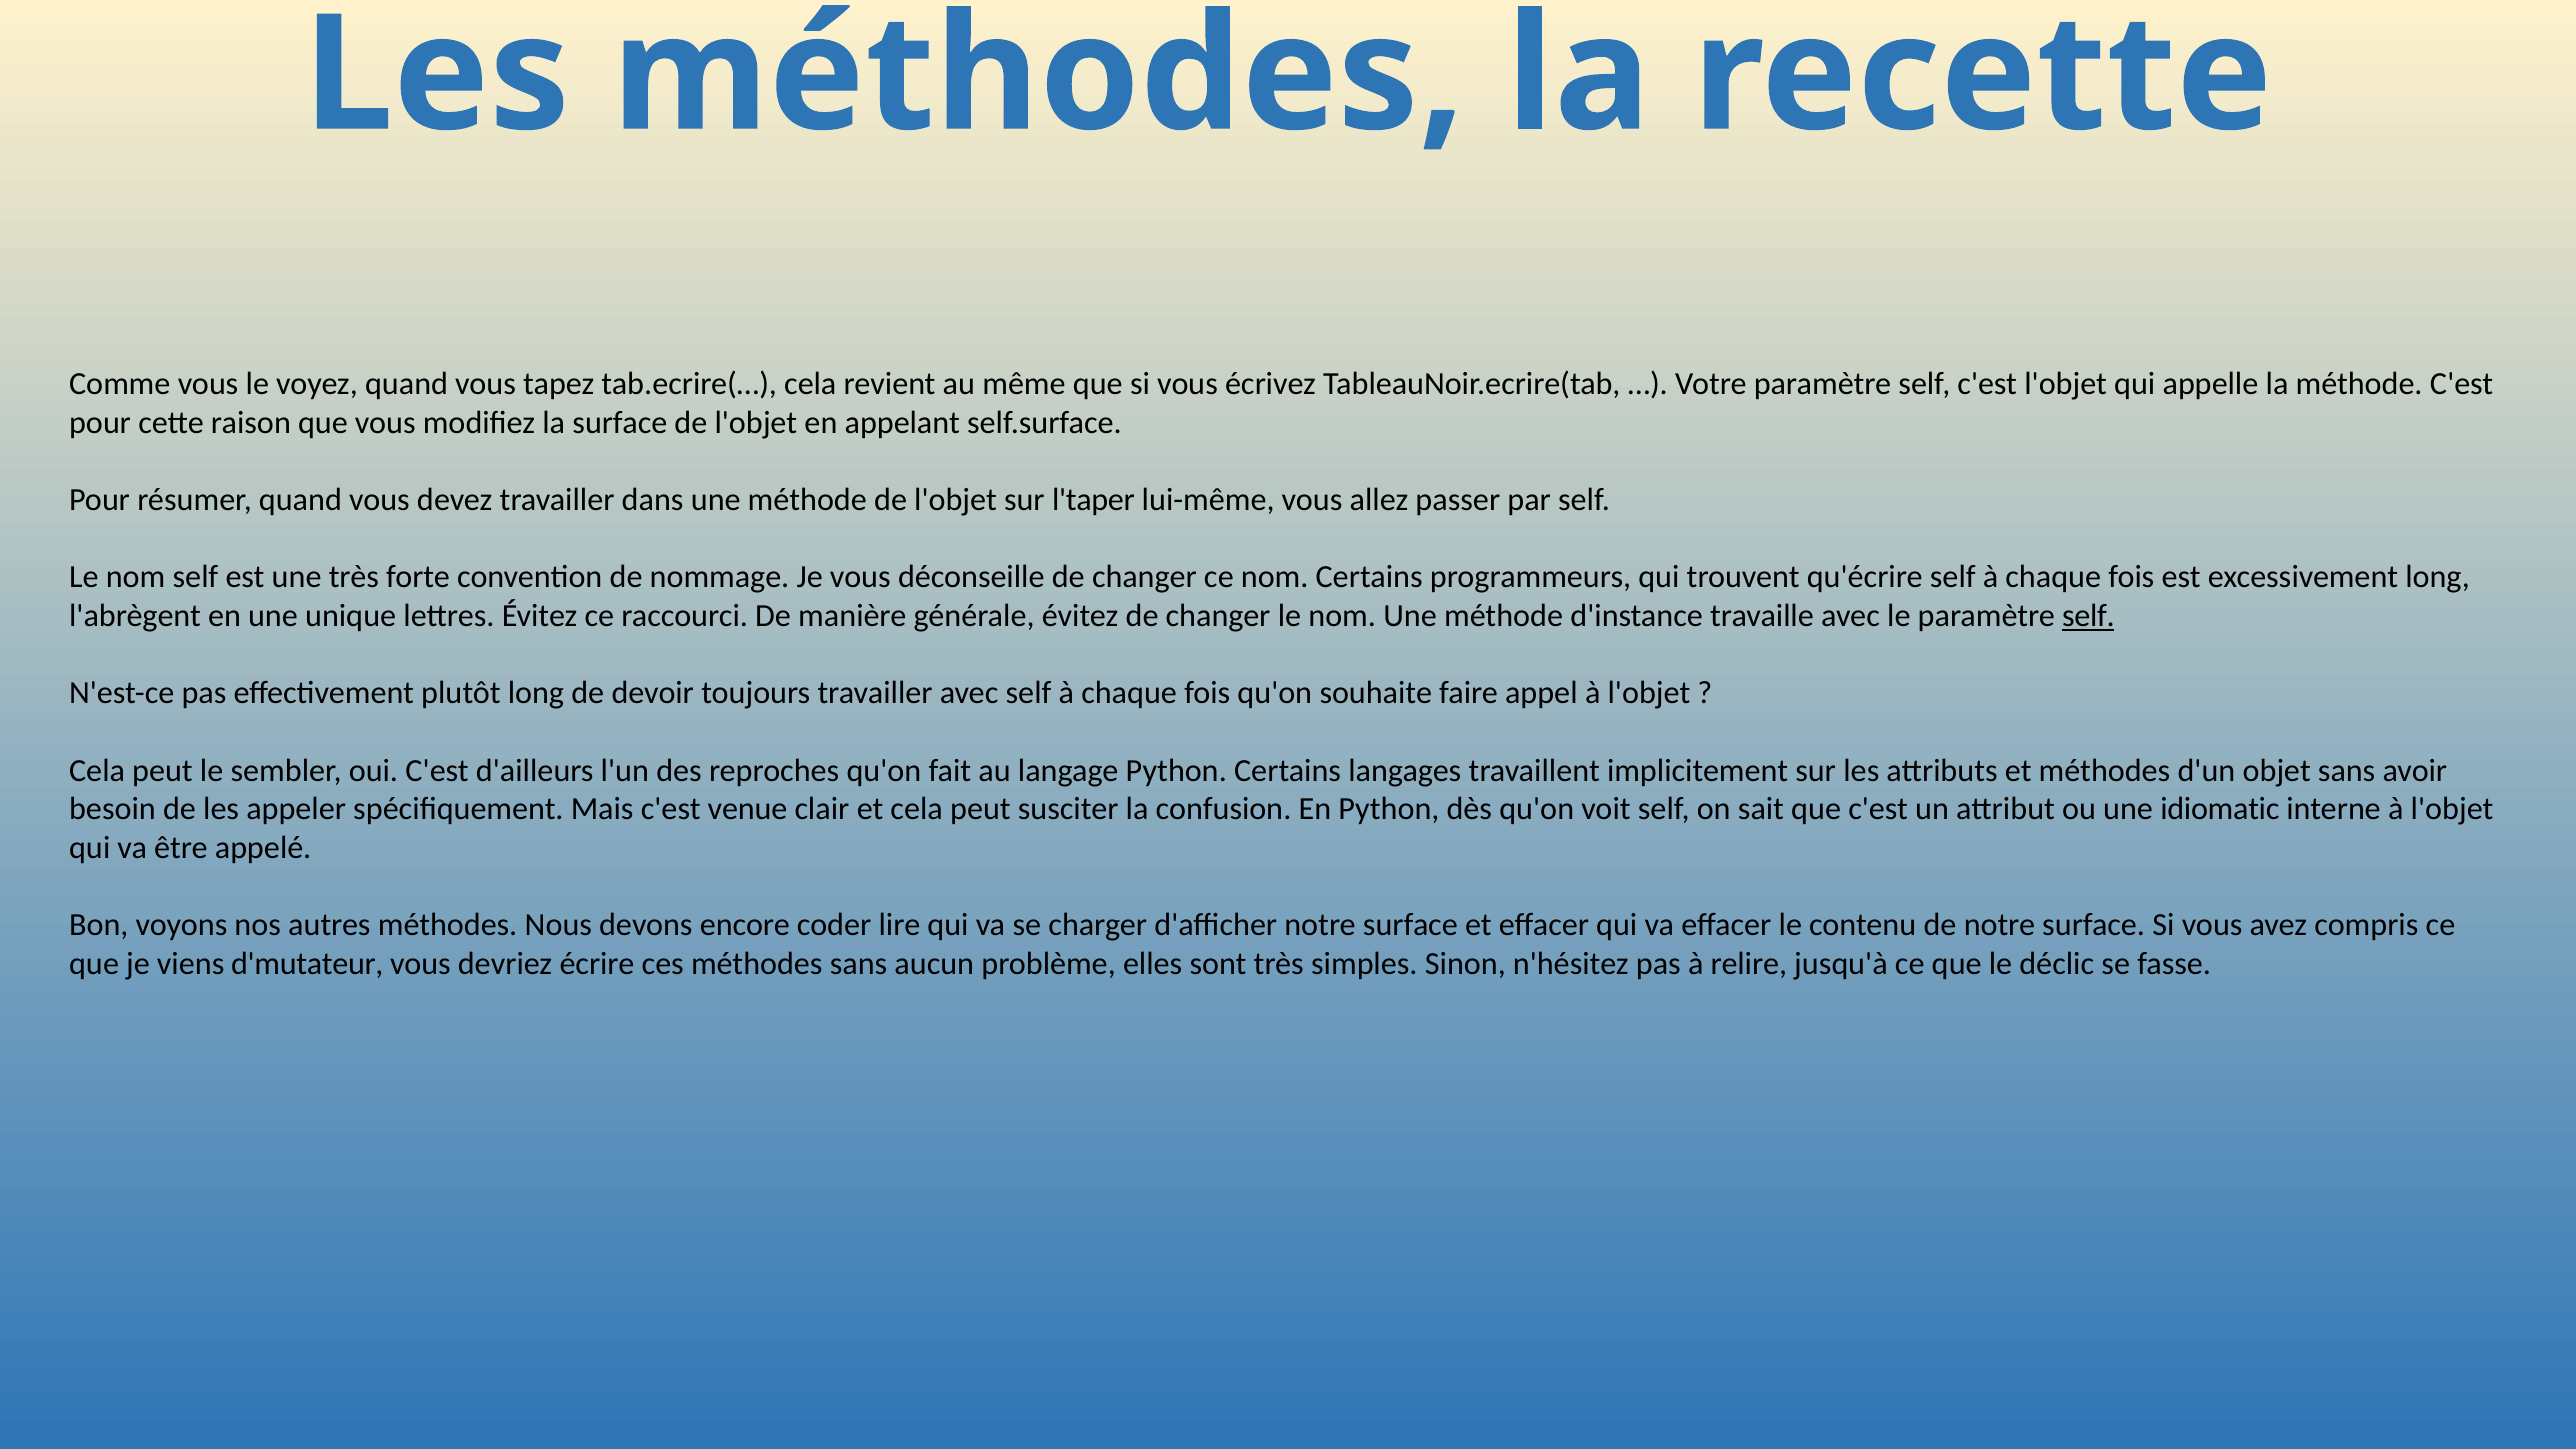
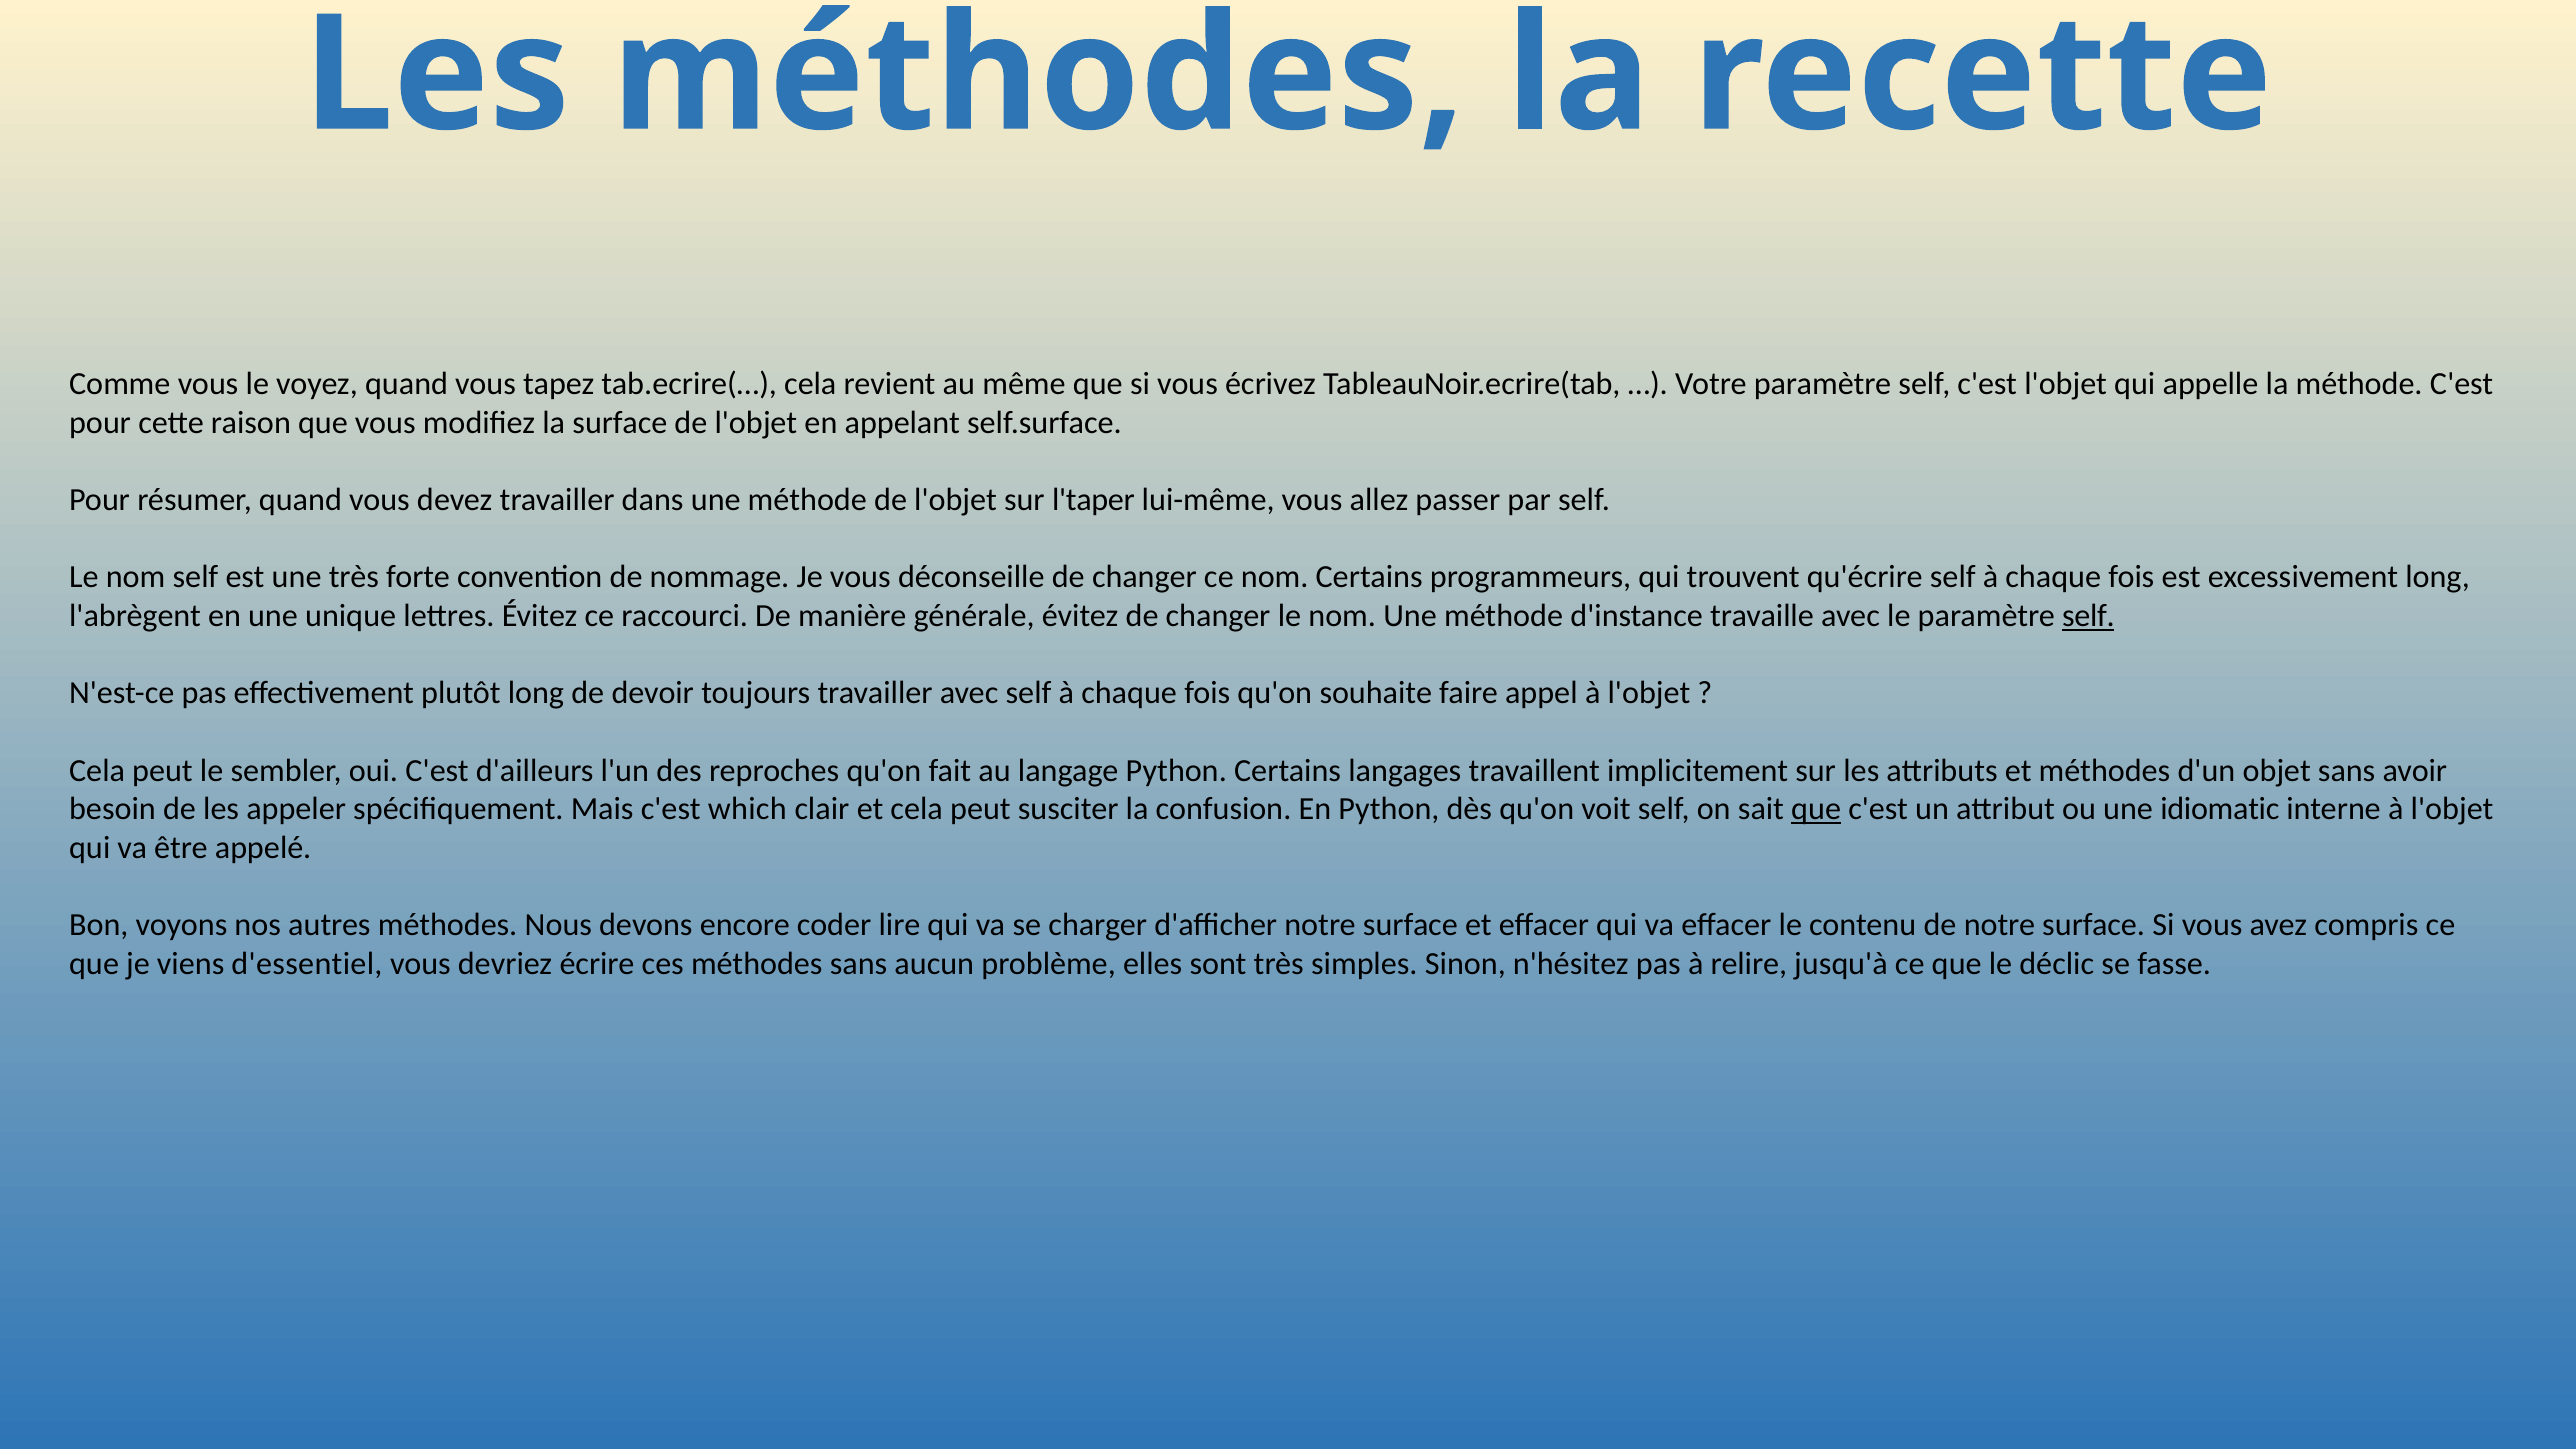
venue: venue -> which (747, 809)
que underline: none -> present (1816, 809)
d'mutateur: d'mutateur -> d'essentiel (307, 964)
